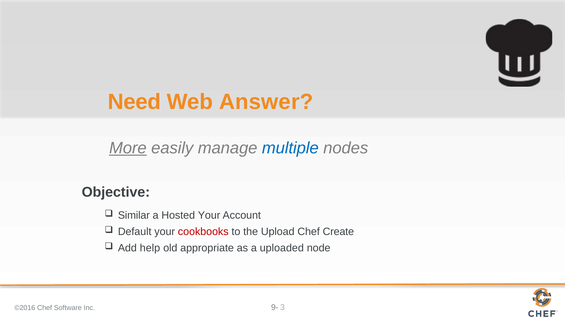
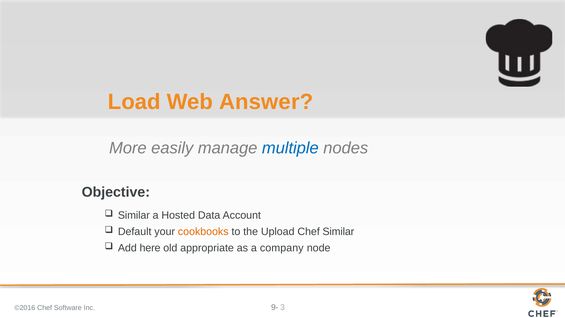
Need: Need -> Load (134, 102)
More underline: present -> none (128, 148)
Hosted Your: Your -> Data (209, 215)
cookbooks colour: red -> orange (203, 232)
Chef Create: Create -> Similar (338, 232)
help: help -> here (150, 248)
uploaded: uploaded -> company (282, 248)
